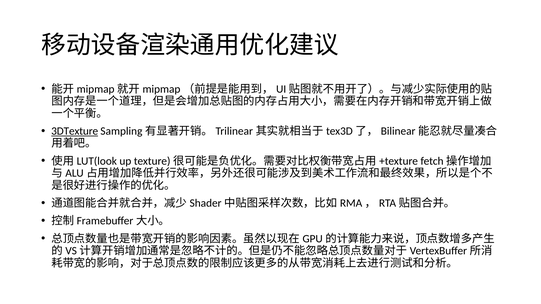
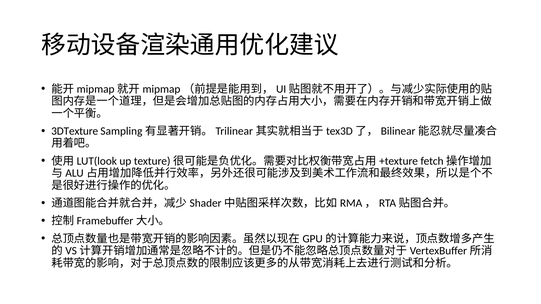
3DTexture underline: present -> none (75, 131)
